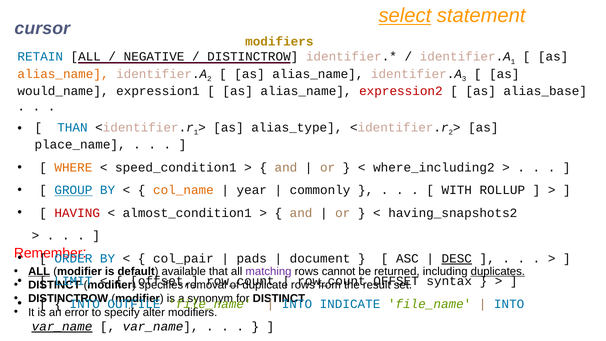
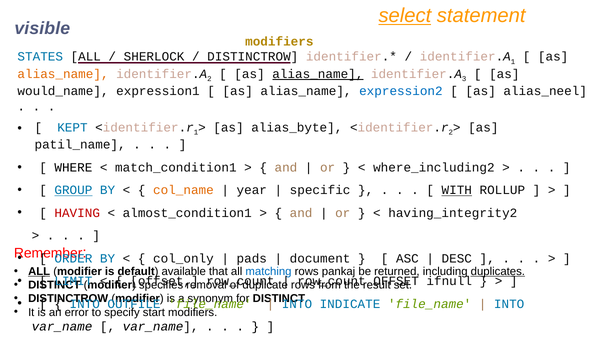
cursor: cursor -> visible (42, 28)
RETAIN: RETAIN -> STATES (40, 57)
NEGATIVE: NEGATIVE -> SHERLOCK (154, 57)
alias_name underline: none -> present (318, 74)
expression2 colour: red -> blue (401, 91)
alias_base: alias_base -> alias_neel (545, 91)
THAN: THAN -> KEPT (72, 128)
alias_type: alias_type -> alias_byte (297, 128)
place_name: place_name -> patil_name (80, 145)
WHERE colour: orange -> black (73, 167)
speed_condition1: speed_condition1 -> match_condition1 (176, 167)
commonly: commonly -> specific (320, 190)
WITH underline: none -> present (457, 190)
having_snapshots2: having_snapshots2 -> having_integrity2 (453, 213)
col_pair: col_pair -> col_only (183, 258)
DESC underline: present -> none (457, 258)
matching colour: purple -> blue (269, 271)
cannot: cannot -> pankaj (339, 271)
syntax: syntax -> ifnull (449, 281)
alter: alter -> start (154, 312)
var_name underline: present -> none (62, 327)
